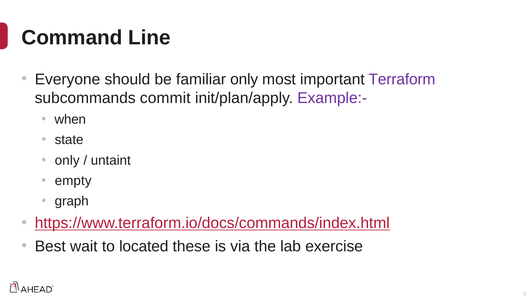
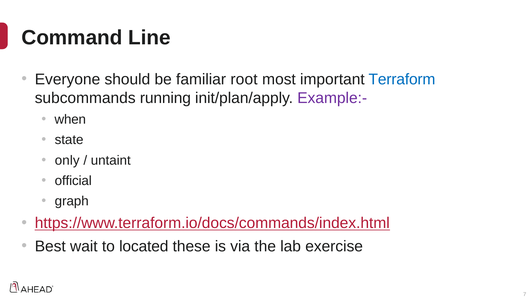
familiar only: only -> root (244, 79)
Terraform colour: purple -> blue (402, 79)
commit: commit -> running (165, 98)
empty: empty -> official (73, 180)
